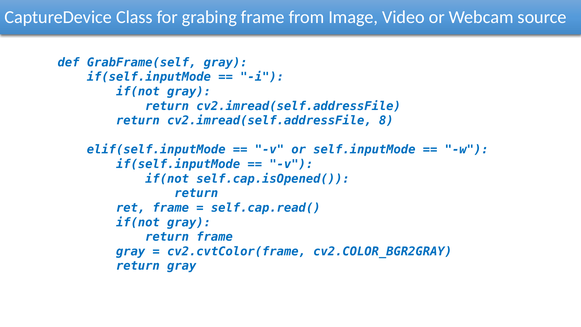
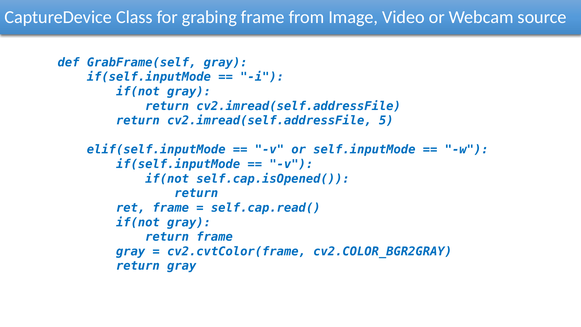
8: 8 -> 5 (386, 121)
